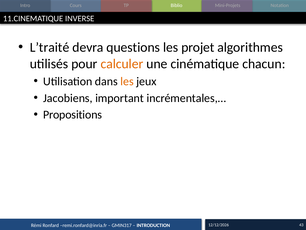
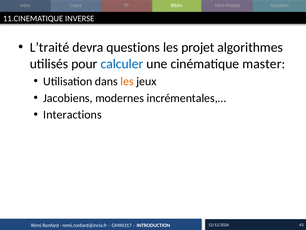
calculer colour: orange -> blue (122, 64)
chacun: chacun -> master (264, 64)
important: important -> modernes (120, 98)
Propositions: Propositions -> Interactions (72, 115)
